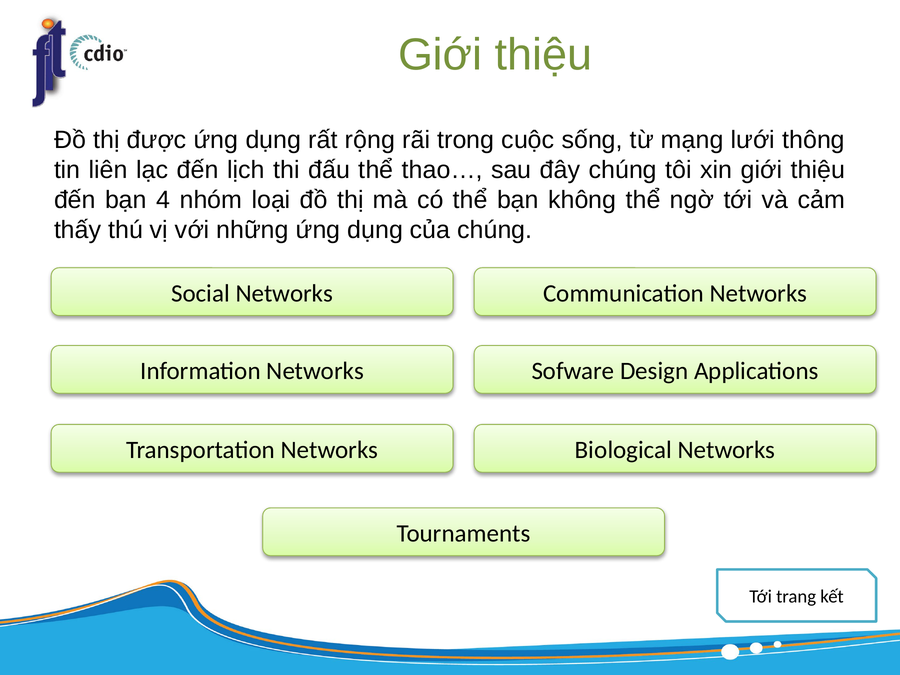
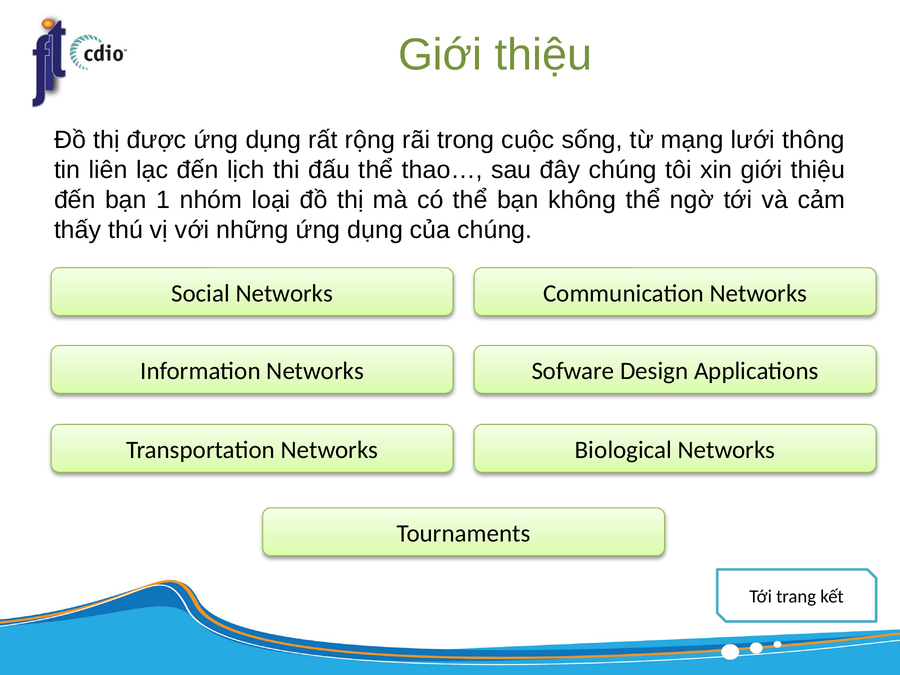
4: 4 -> 1 (163, 200)
